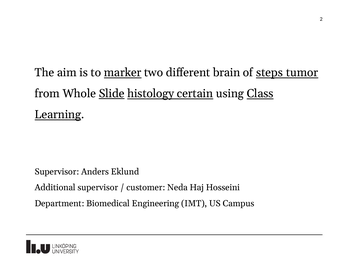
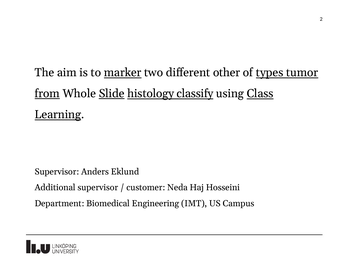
brain: brain -> other (227, 72)
steps: steps -> types (270, 72)
from underline: none -> present (47, 93)
certain: certain -> classify (195, 93)
